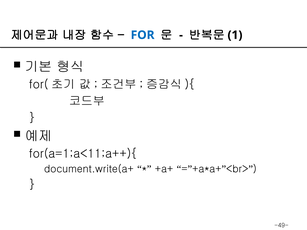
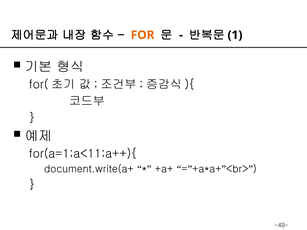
FOR colour: blue -> orange (143, 35)
